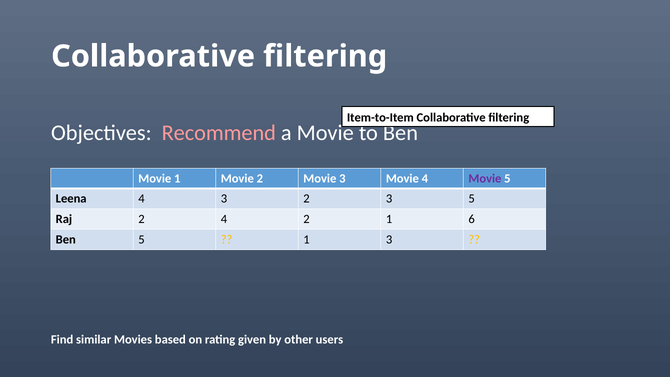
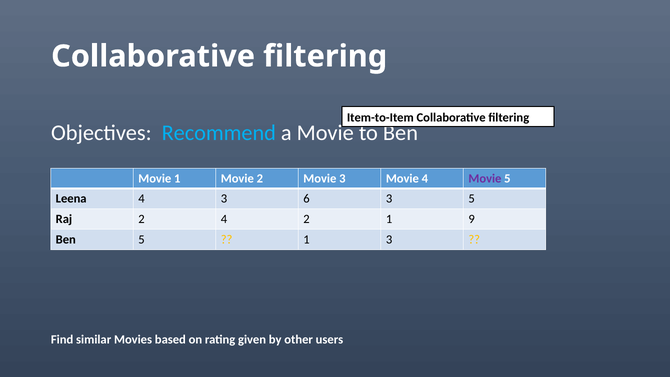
Recommend colour: pink -> light blue (219, 133)
3 2: 2 -> 6 (307, 199)
6: 6 -> 9 (472, 219)
